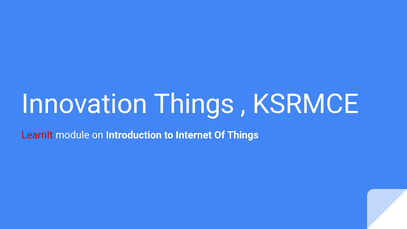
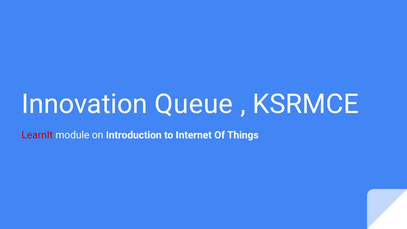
Innovation Things: Things -> Queue (194, 104)
